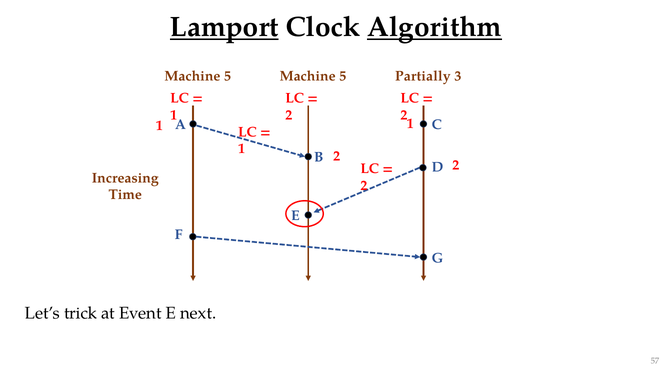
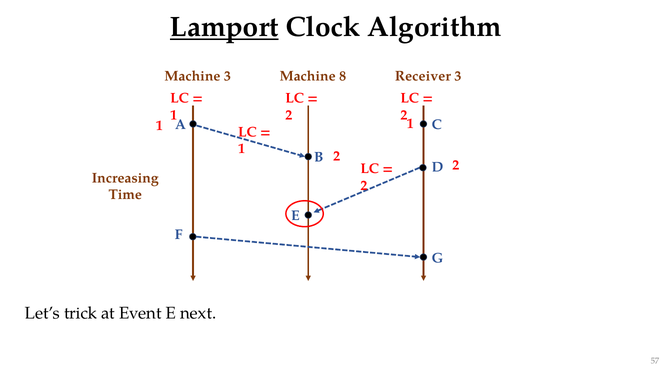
Algorithm underline: present -> none (434, 27)
5: 5 -> 3 (227, 76)
5: 5 -> 8 (343, 76)
Partially: Partially -> Receiver (423, 76)
